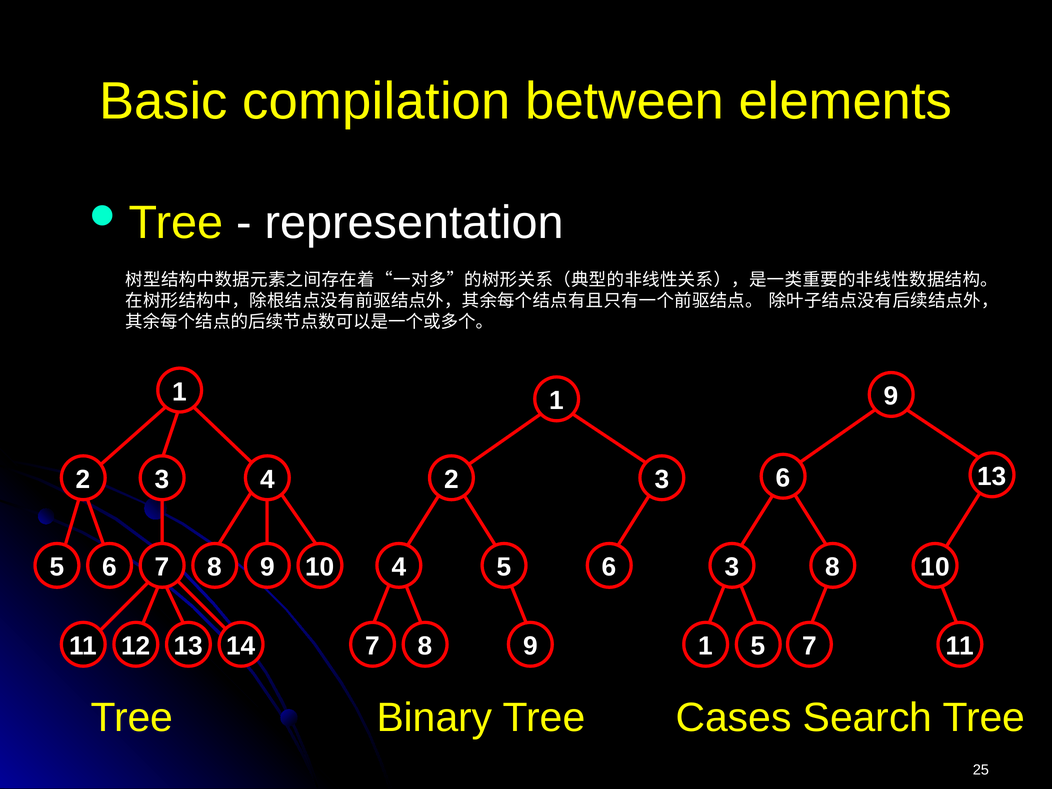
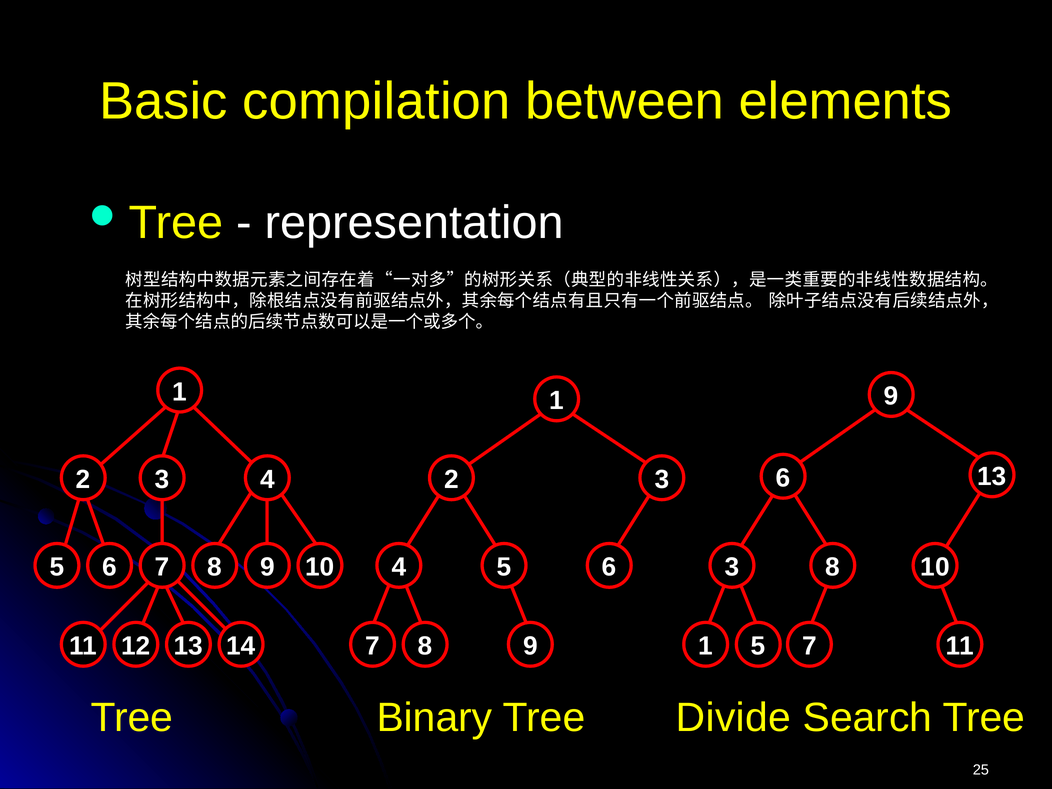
Cases: Cases -> Divide (733, 718)
